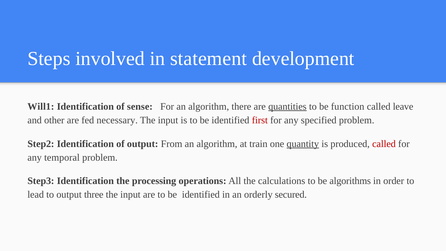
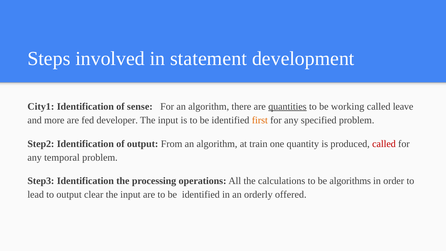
Will1: Will1 -> City1 (41, 106)
function: function -> working (348, 106)
other: other -> more (54, 120)
necessary: necessary -> developer (117, 120)
first colour: red -> orange (260, 120)
quantity underline: present -> none (303, 144)
three: three -> clear (94, 195)
secured: secured -> offered (291, 195)
